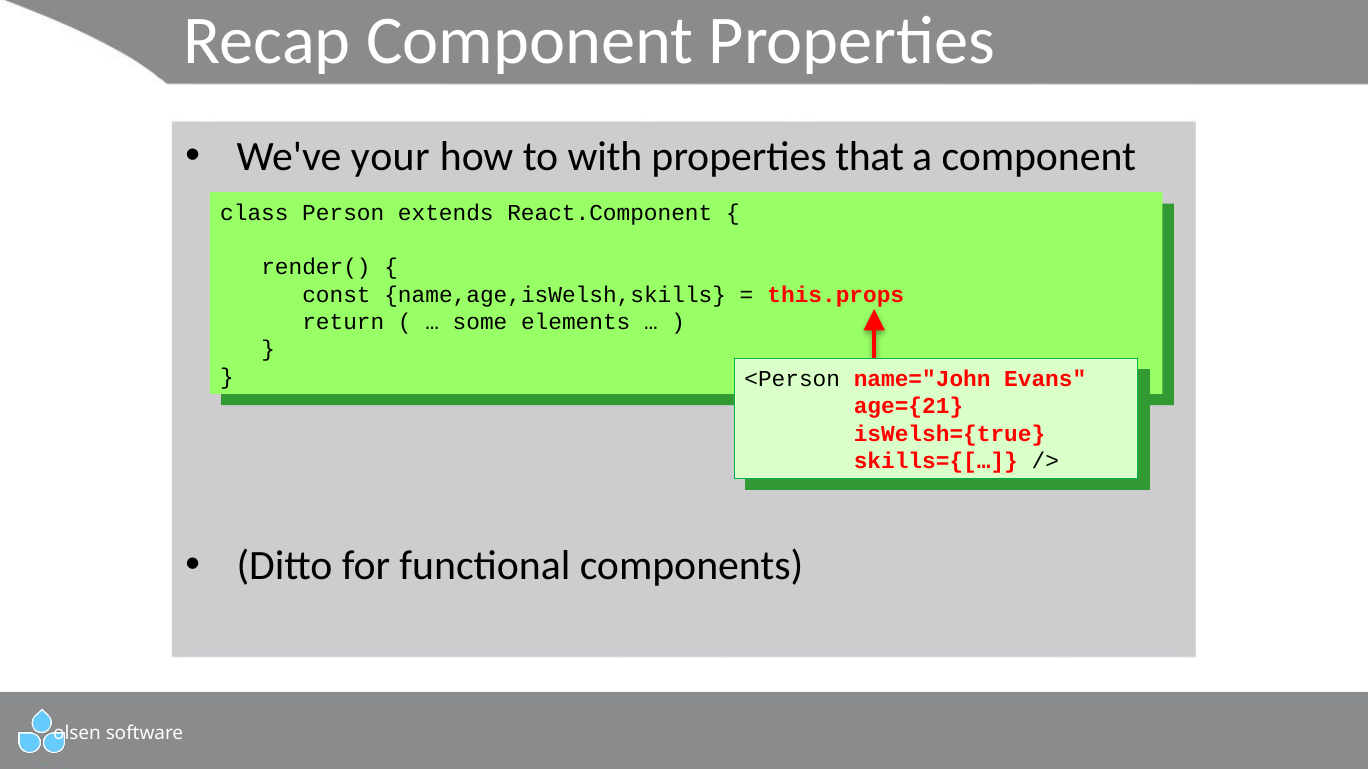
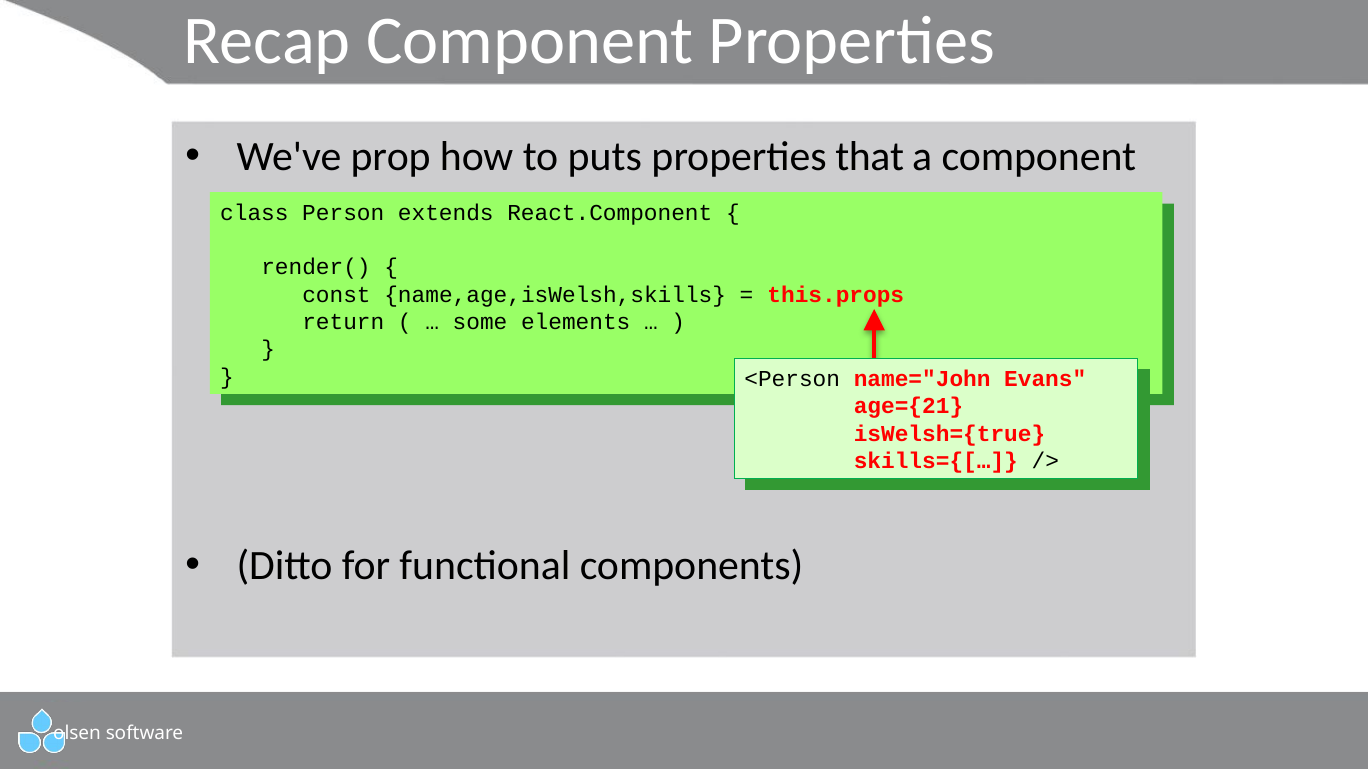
your: your -> prop (391, 157)
with: with -> puts (605, 157)
